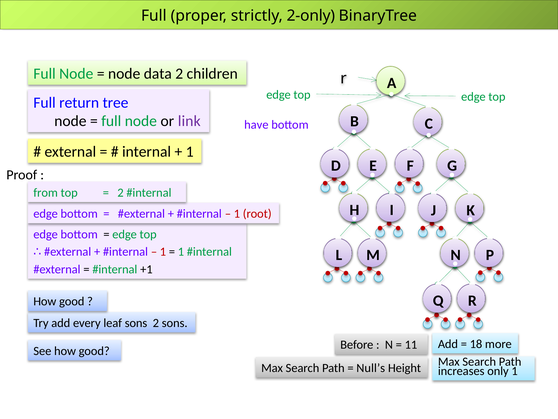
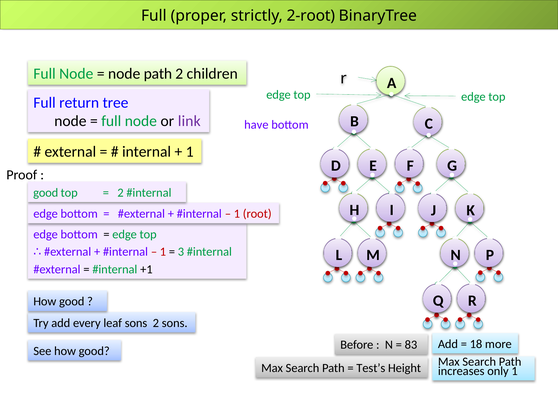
2-only: 2-only -> 2-root (311, 16)
node data: data -> path (158, 74)
from: from -> good (46, 192)
1: 1 -> 3 (181, 252)
11: 11 -> 83 (411, 344)
Null’s: Null’s -> Test’s (371, 368)
